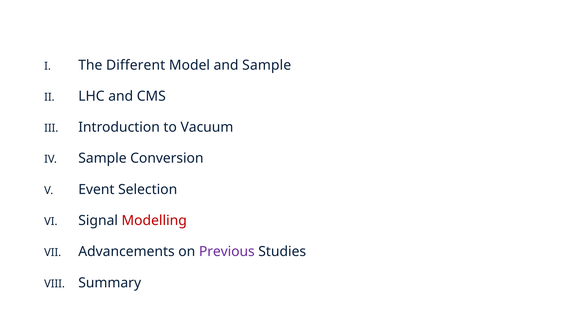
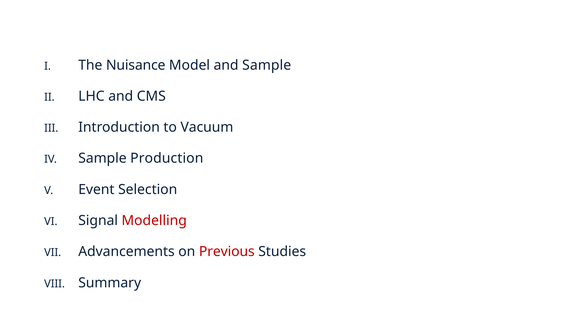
Different: Different -> Nuisance (136, 65)
Conversion: Conversion -> Production (167, 158)
Previous colour: purple -> red (227, 251)
